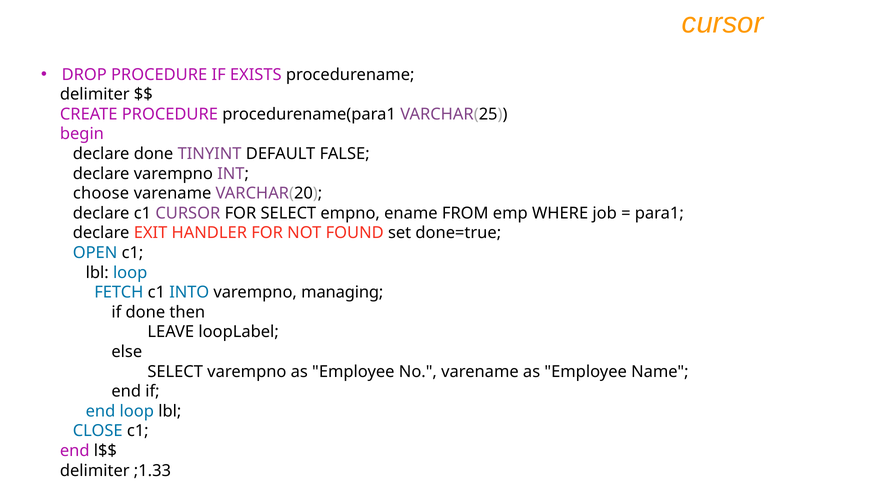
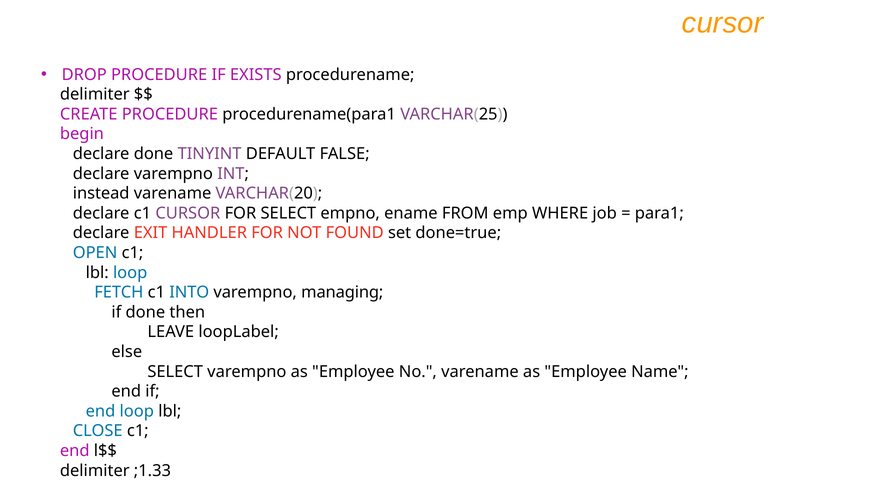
choose: choose -> instead (101, 193)
